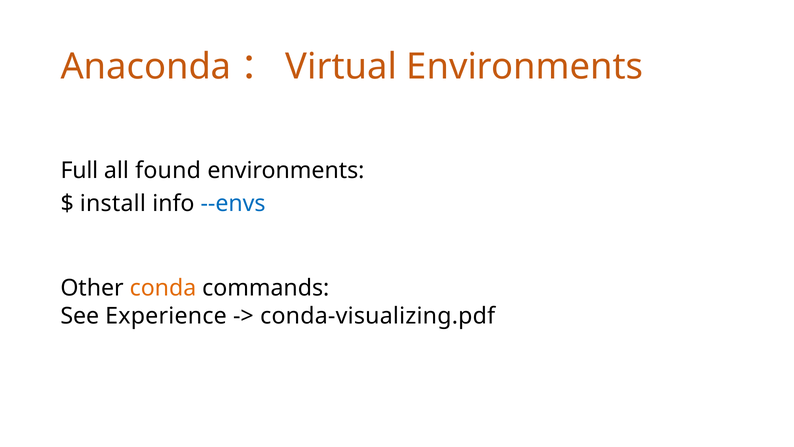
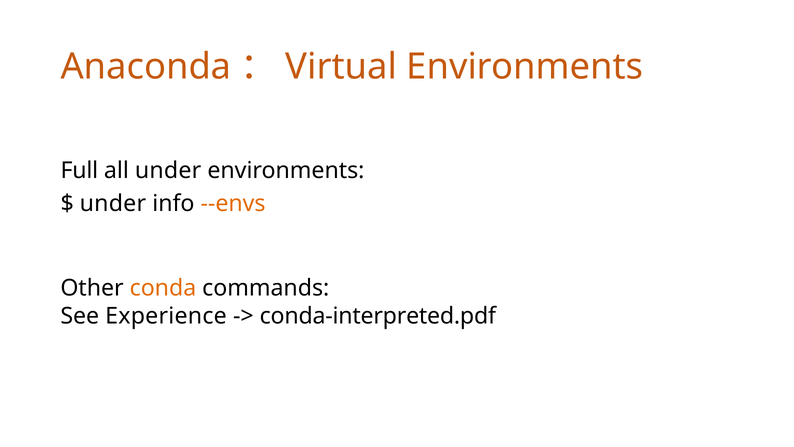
all found: found -> under (168, 170)
install: install -> under (113, 204)
--envs colour: blue -> orange (233, 204)
conda-visualizing.pdf: conda-visualizing.pdf -> conda-interpreted.pdf (378, 316)
